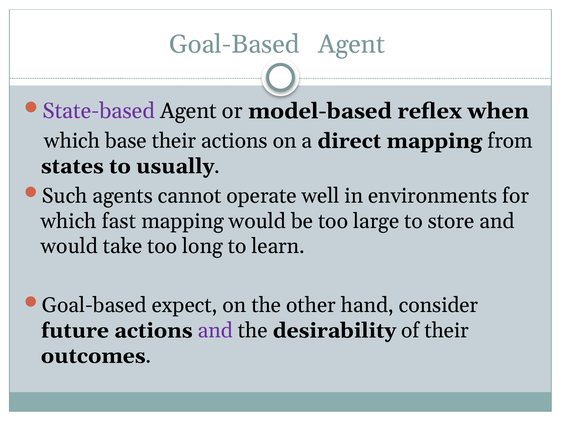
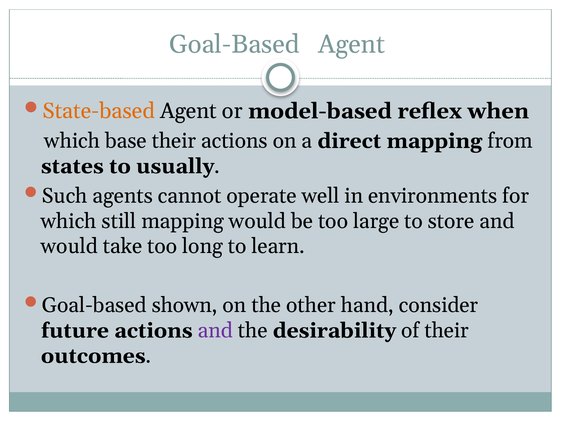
State-based colour: purple -> orange (99, 111)
fast: fast -> still (119, 221)
expect: expect -> shown (185, 305)
